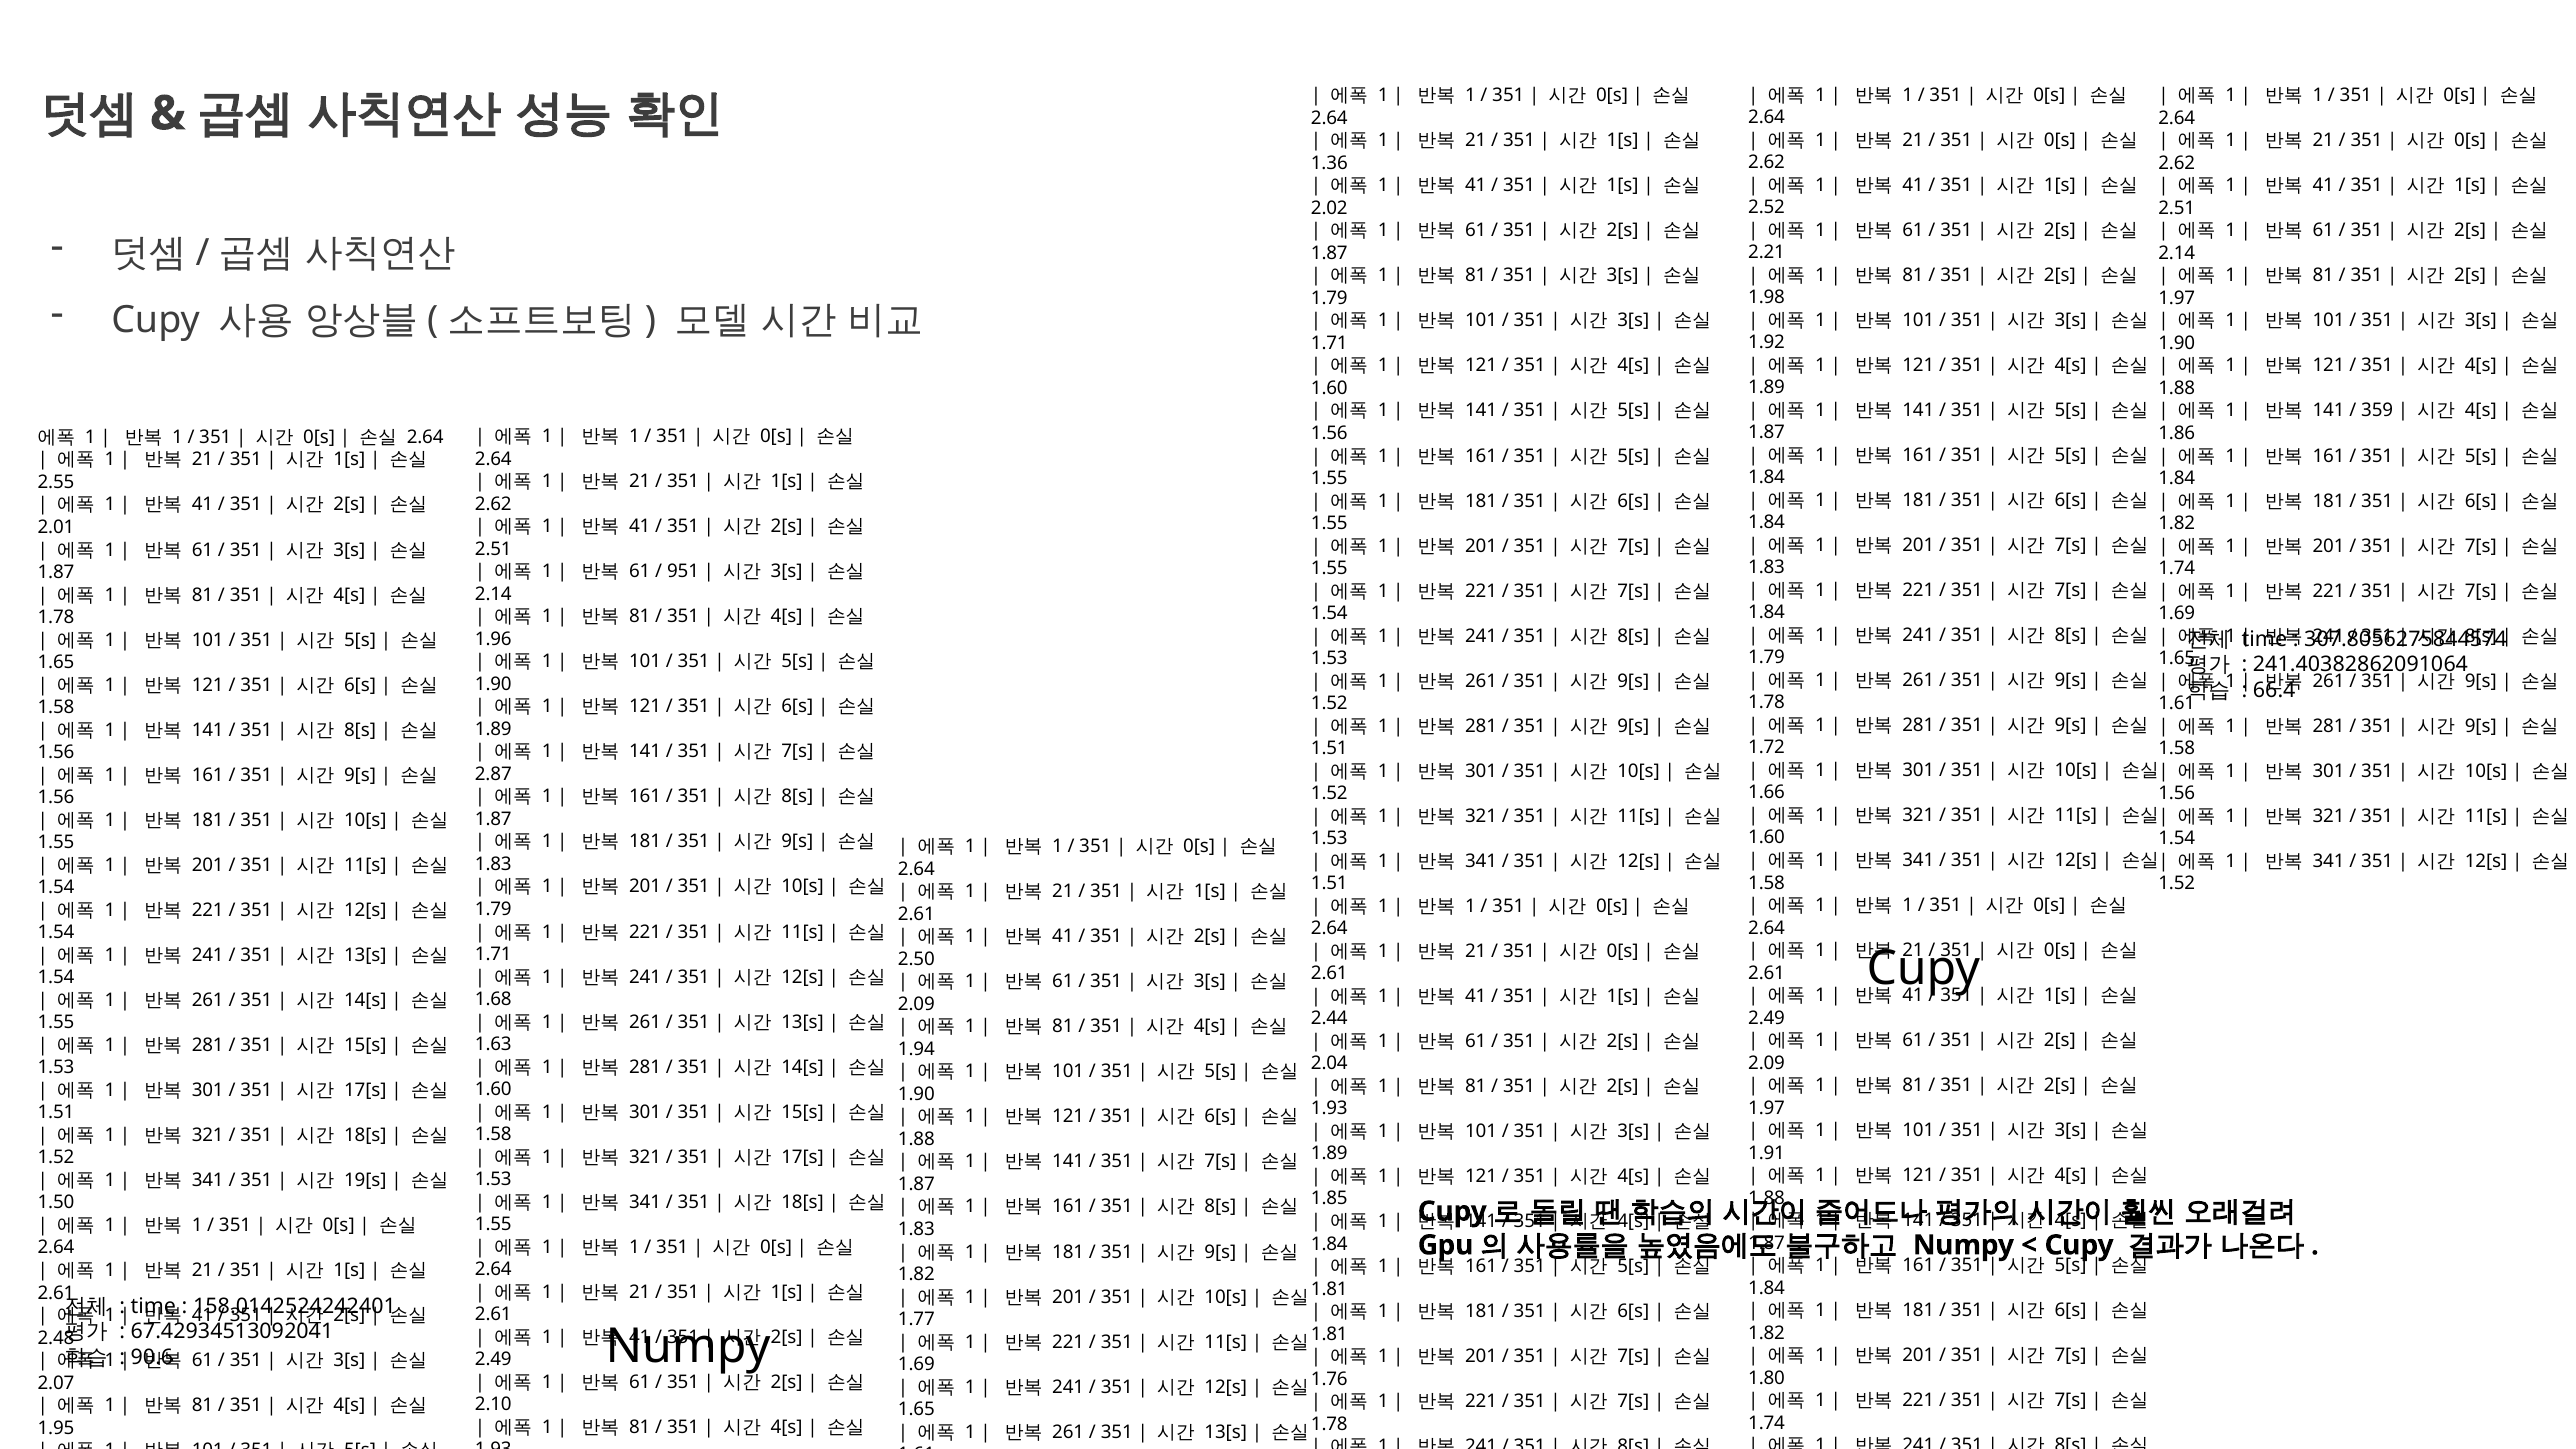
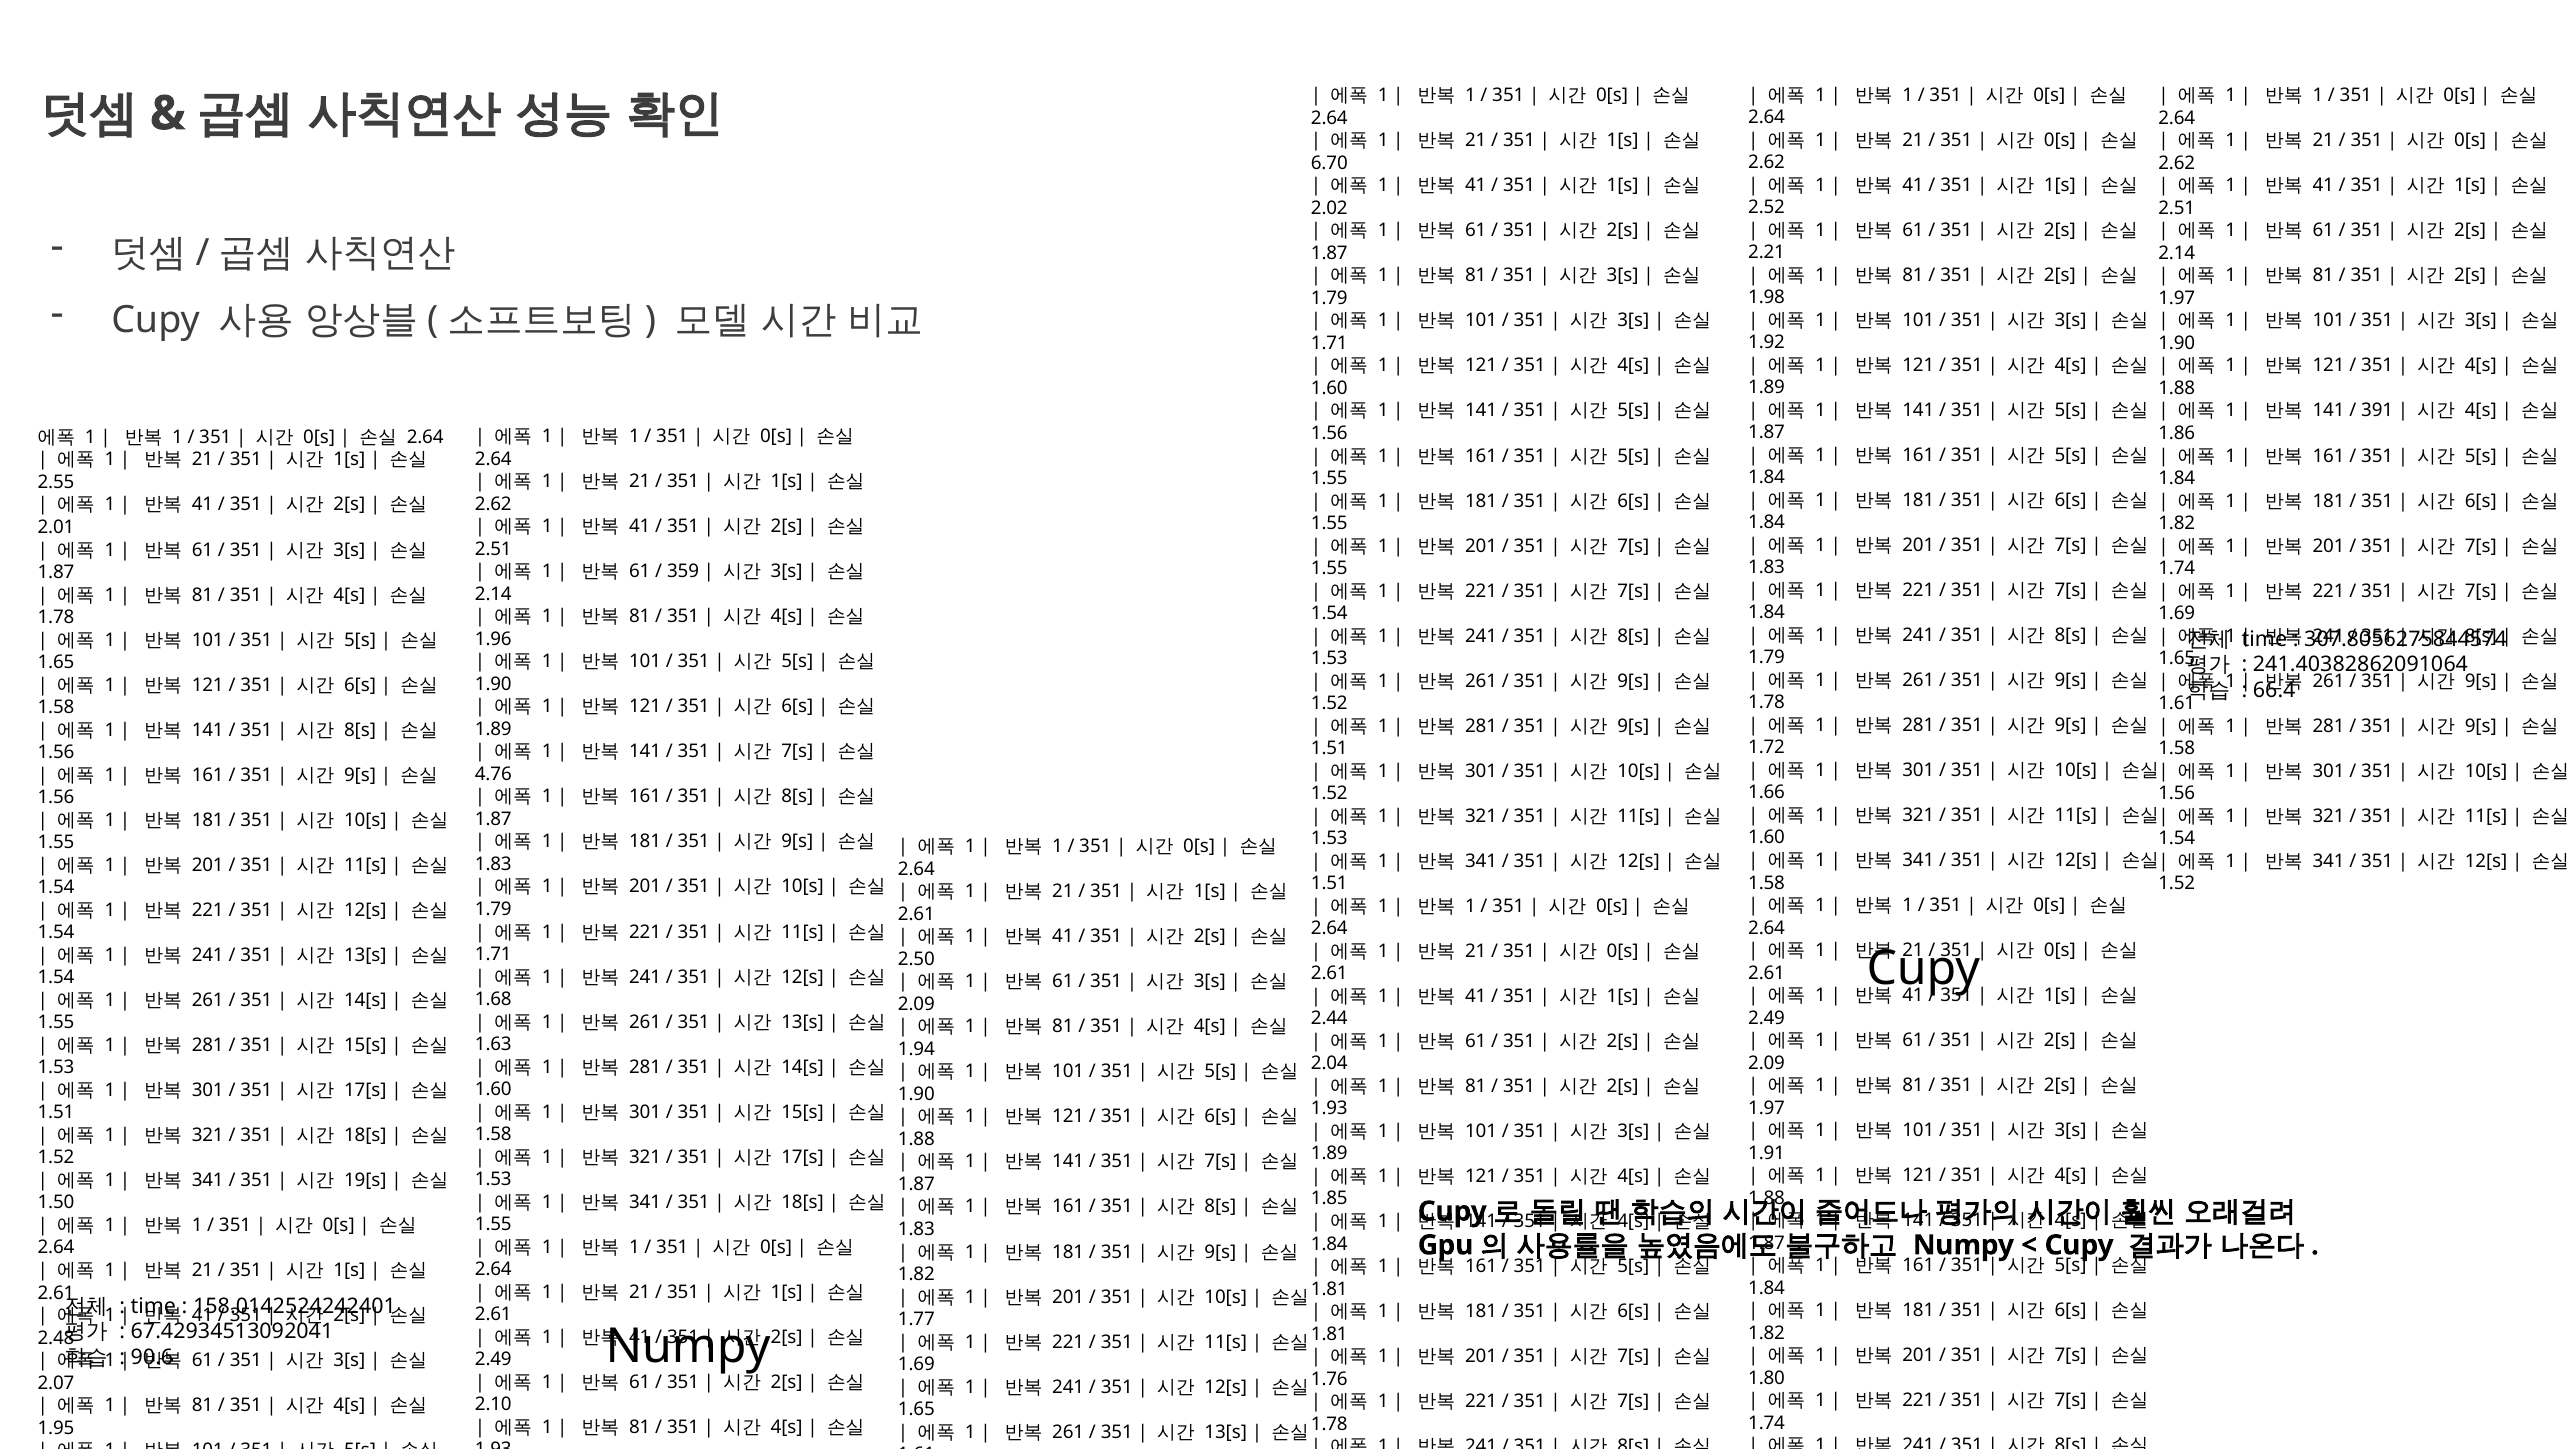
1.36: 1.36 -> 6.70 (1329, 163)
359: 359 -> 391 (2377, 411)
951: 951 -> 359 (683, 572)
2.87: 2.87 -> 4.76 (493, 774)
